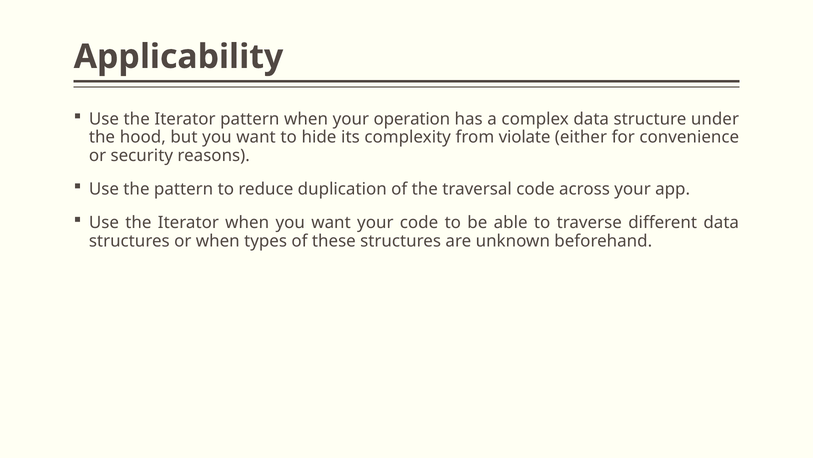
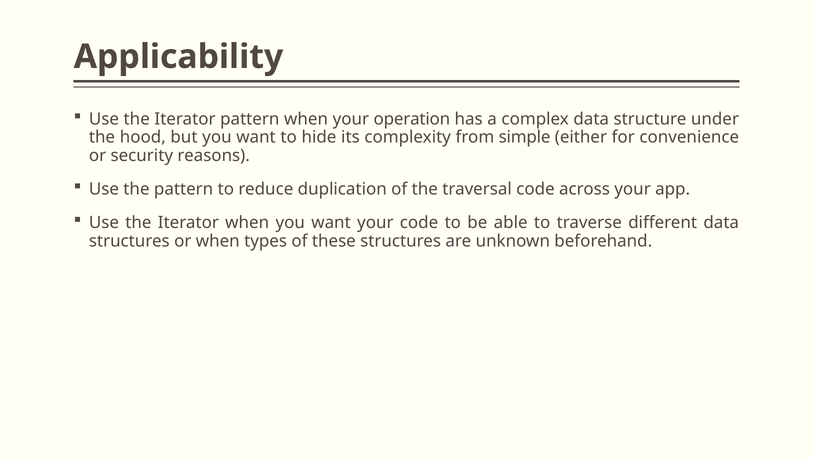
violate: violate -> simple (525, 137)
